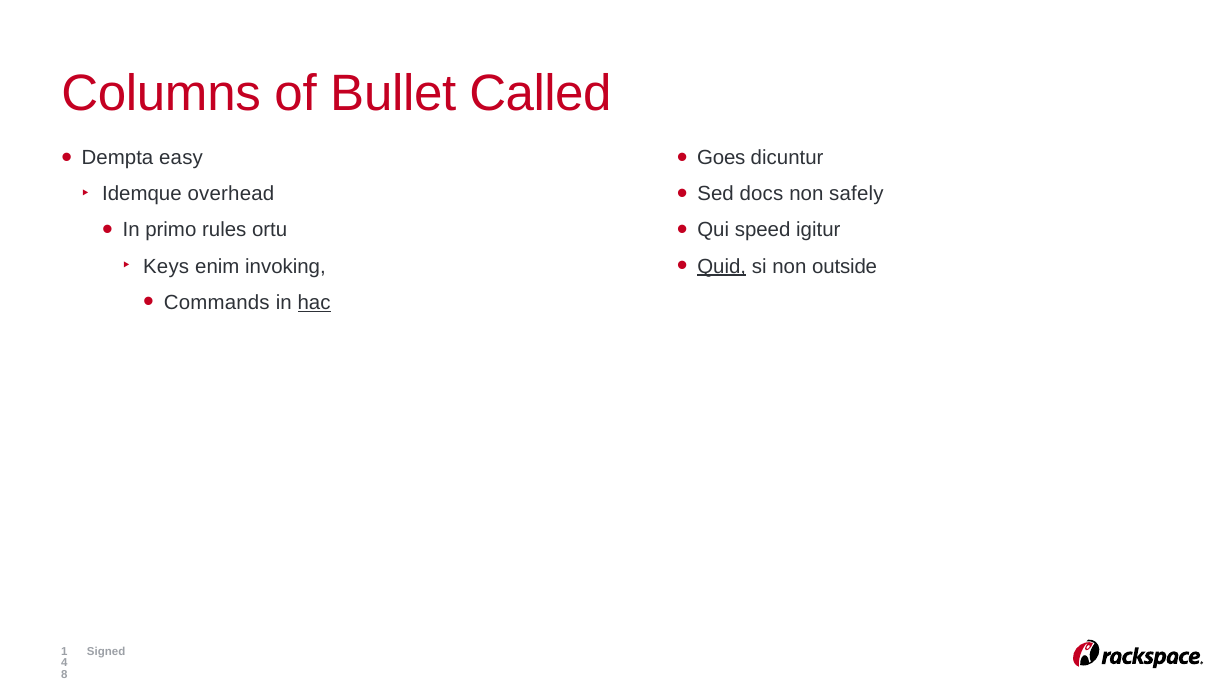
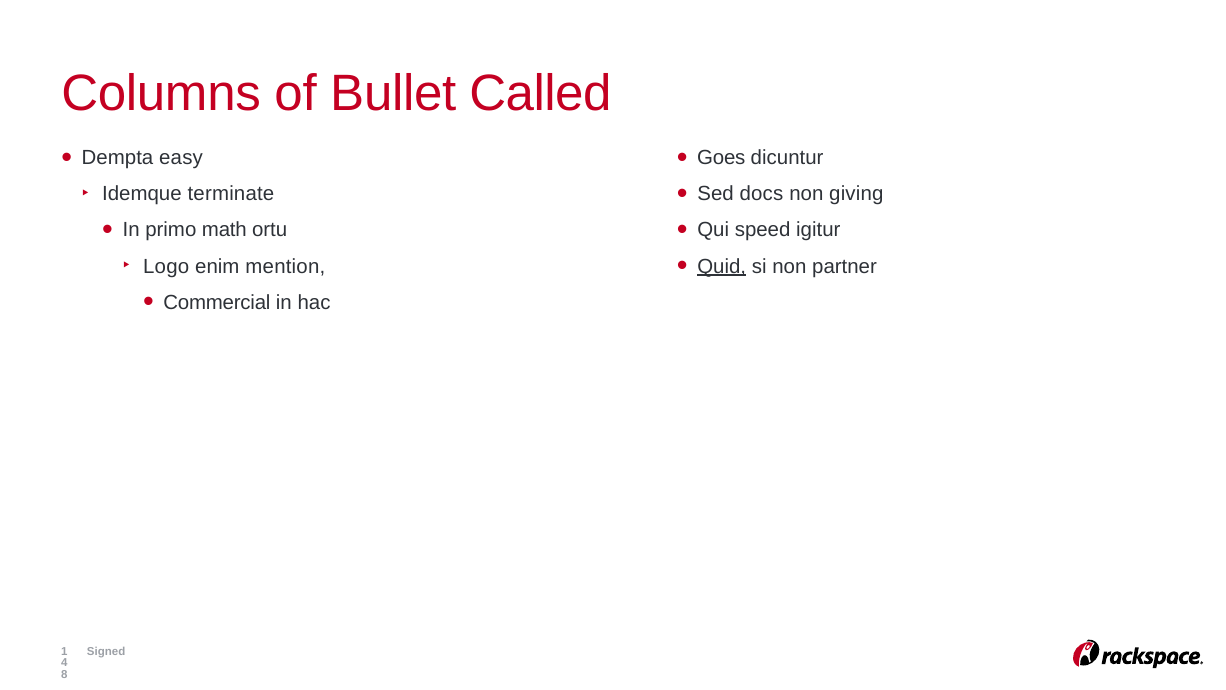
safely: safely -> giving (856, 194)
overhead: overhead -> terminate (231, 194)
rules: rules -> math (224, 230)
outside: outside -> partner (845, 266)
Keys: Keys -> Logo (166, 266)
invoking: invoking -> mention (285, 266)
Commands: Commands -> Commercial (217, 302)
hac underline: present -> none (314, 302)
